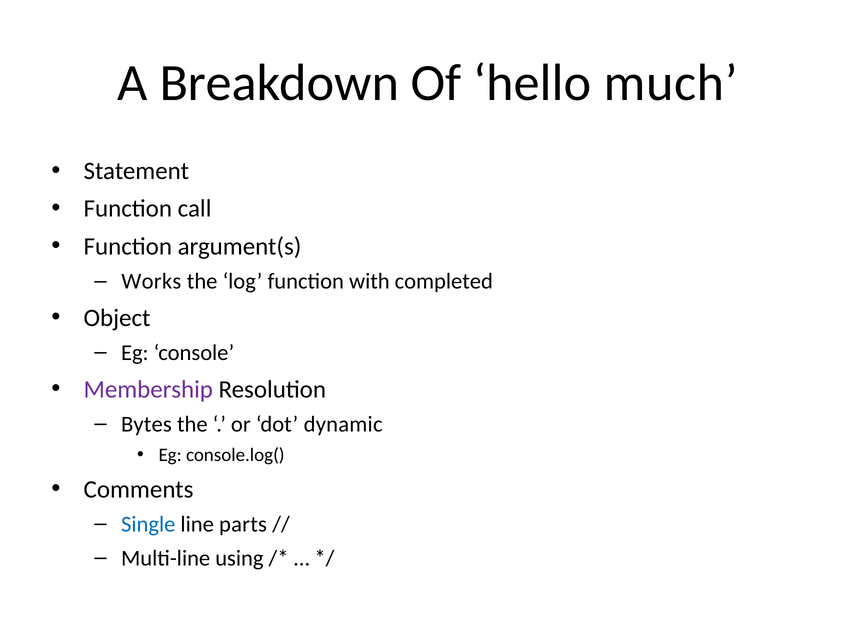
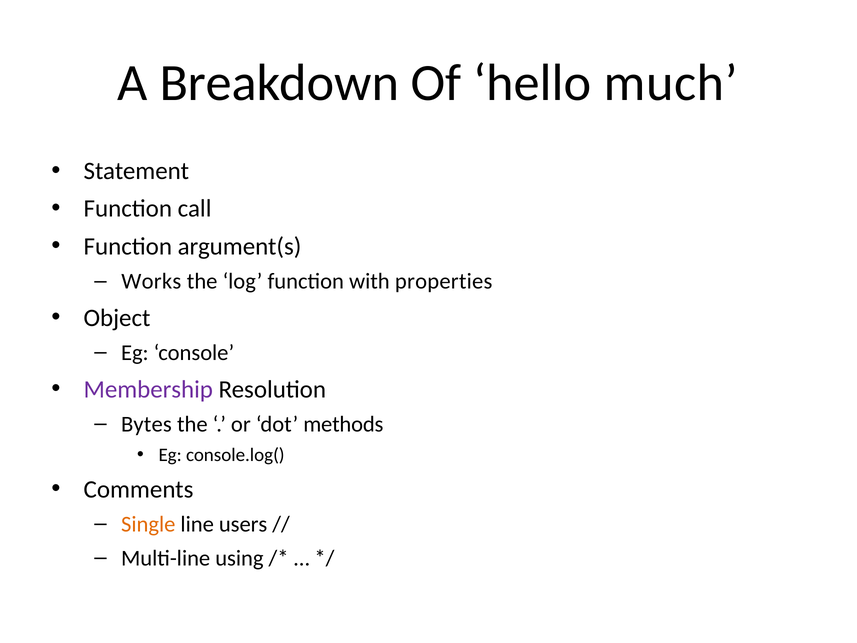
completed: completed -> properties (444, 281)
dynamic: dynamic -> methods (343, 424)
Single colour: blue -> orange (148, 524)
parts: parts -> users (243, 524)
